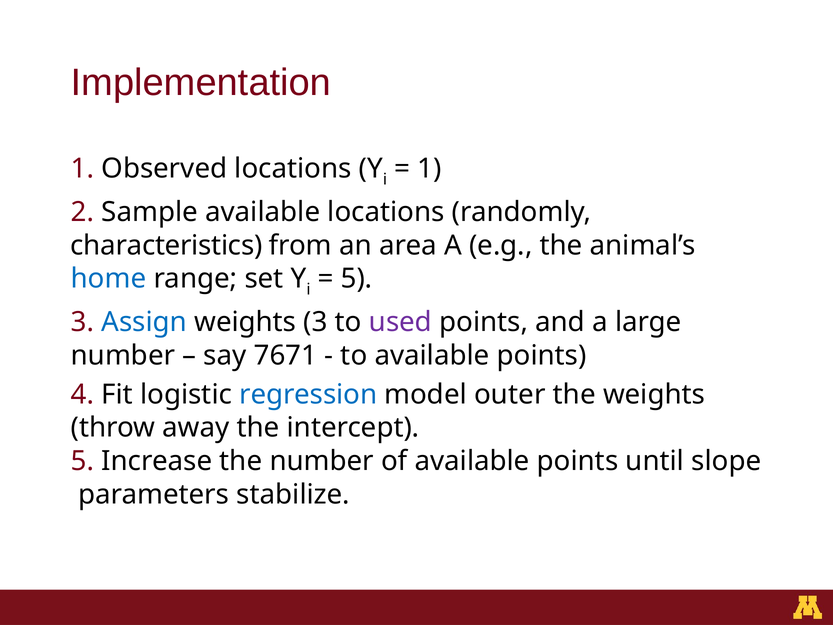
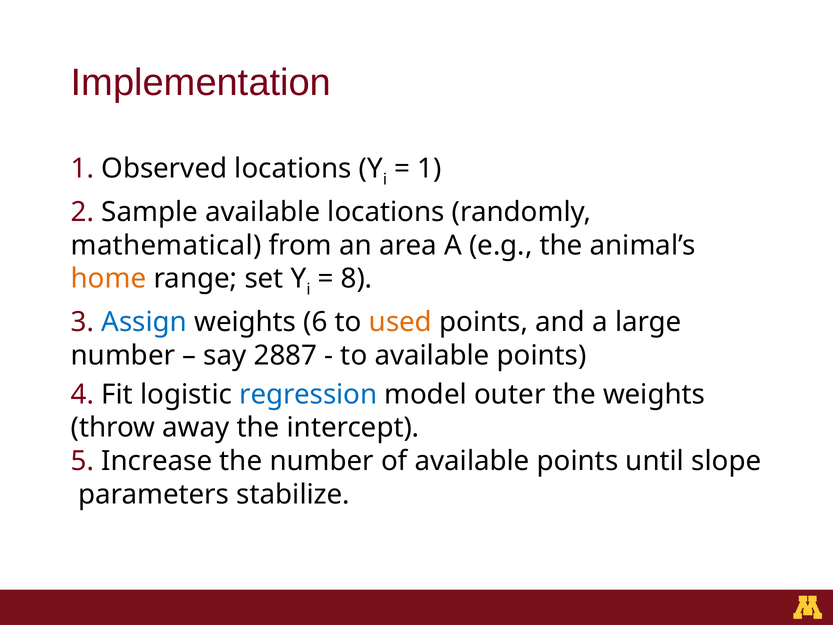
characteristics: characteristics -> mathematical (166, 245)
home colour: blue -> orange (109, 279)
5: 5 -> 8 (357, 279)
weights 3: 3 -> 6 (316, 322)
used colour: purple -> orange (401, 322)
7671: 7671 -> 2887 (285, 355)
